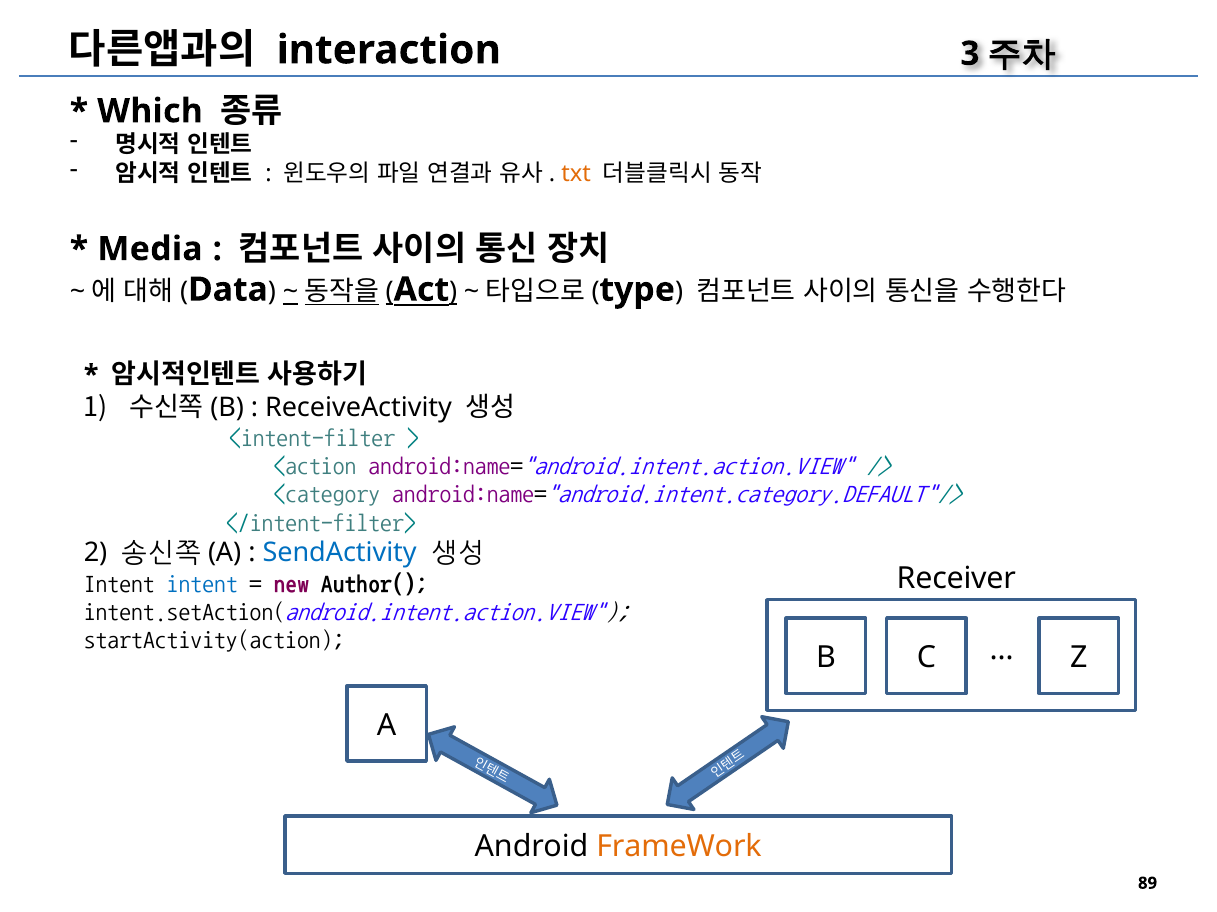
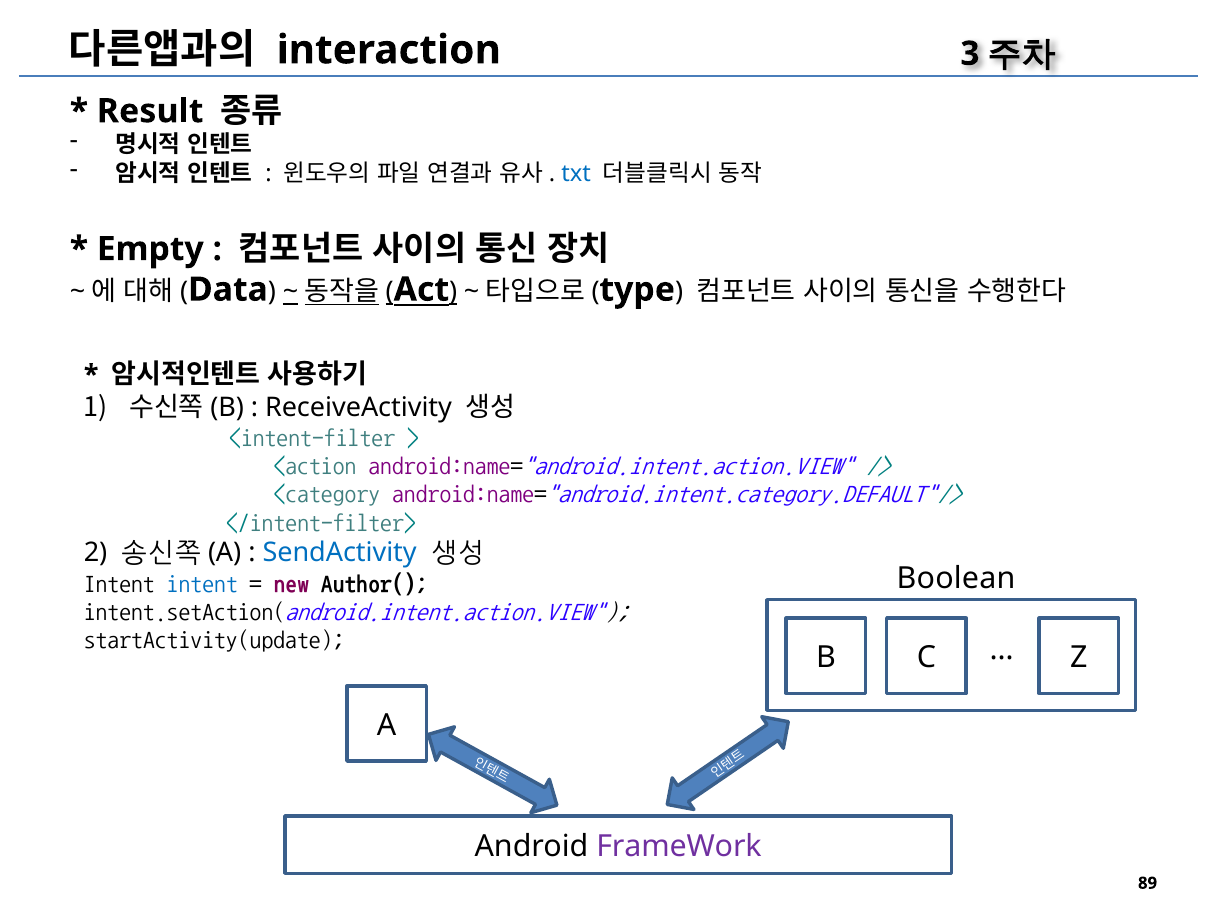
Which: Which -> Result (150, 111)
txt colour: orange -> blue (576, 173)
Media: Media -> Empty (150, 249)
Receiver: Receiver -> Boolean (956, 579)
startActivity(action: startActivity(action -> startActivity(update (214, 641)
FrameWork colour: orange -> purple (679, 847)
